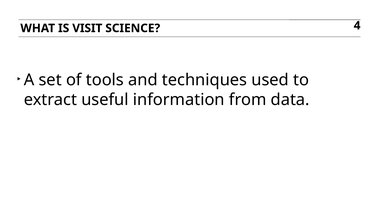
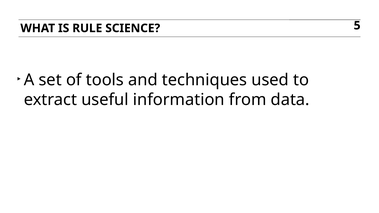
VISIT: VISIT -> RULE (87, 28)
4: 4 -> 5 (357, 25)
